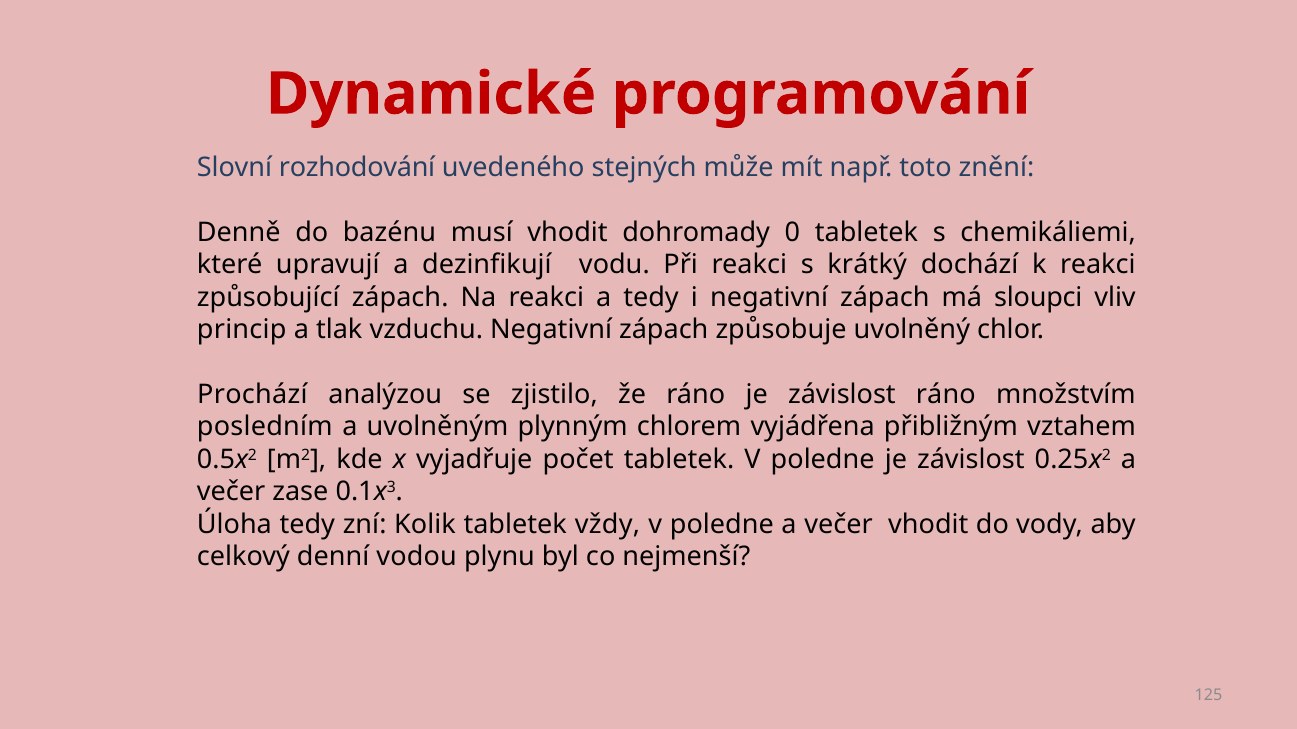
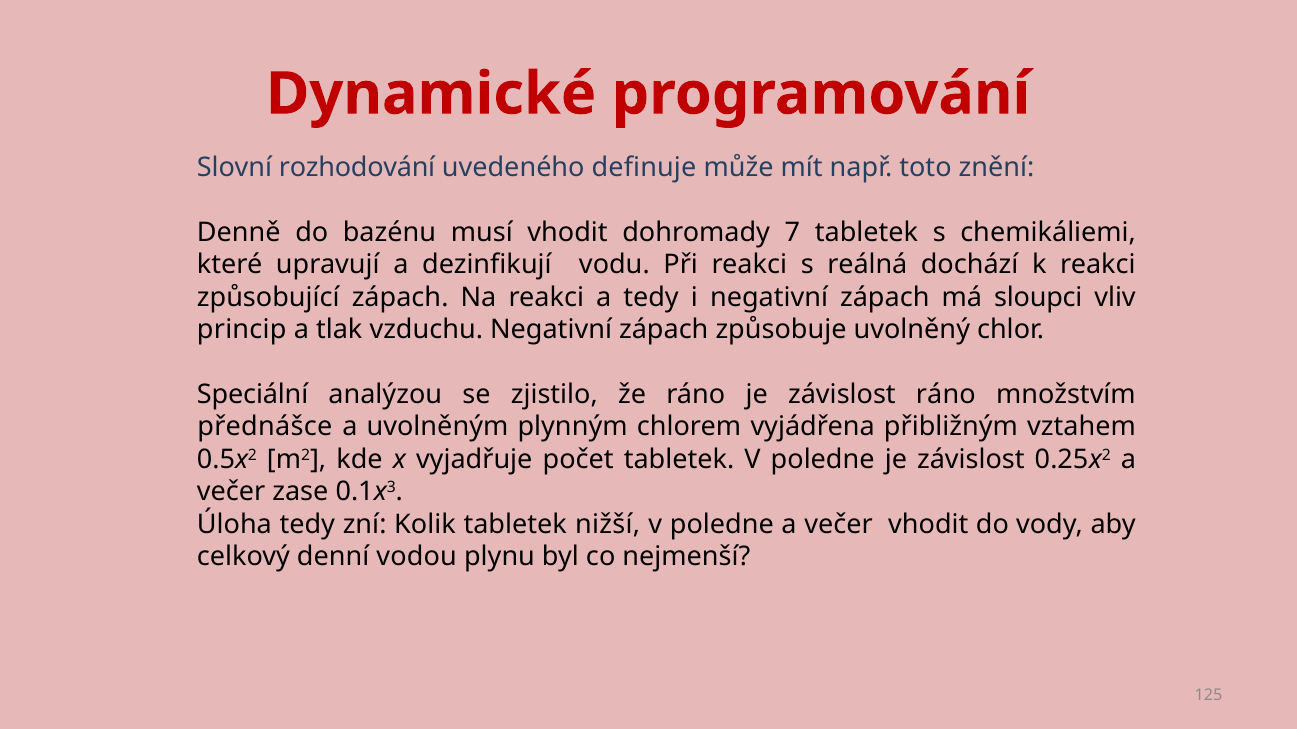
stejných: stejných -> definuje (644, 168)
0: 0 -> 7 (792, 233)
krátký: krátký -> reálná (867, 265)
Prochází: Prochází -> Speciální (253, 395)
posledním: posledním -> přednášce (265, 427)
vždy: vždy -> nižší (608, 525)
